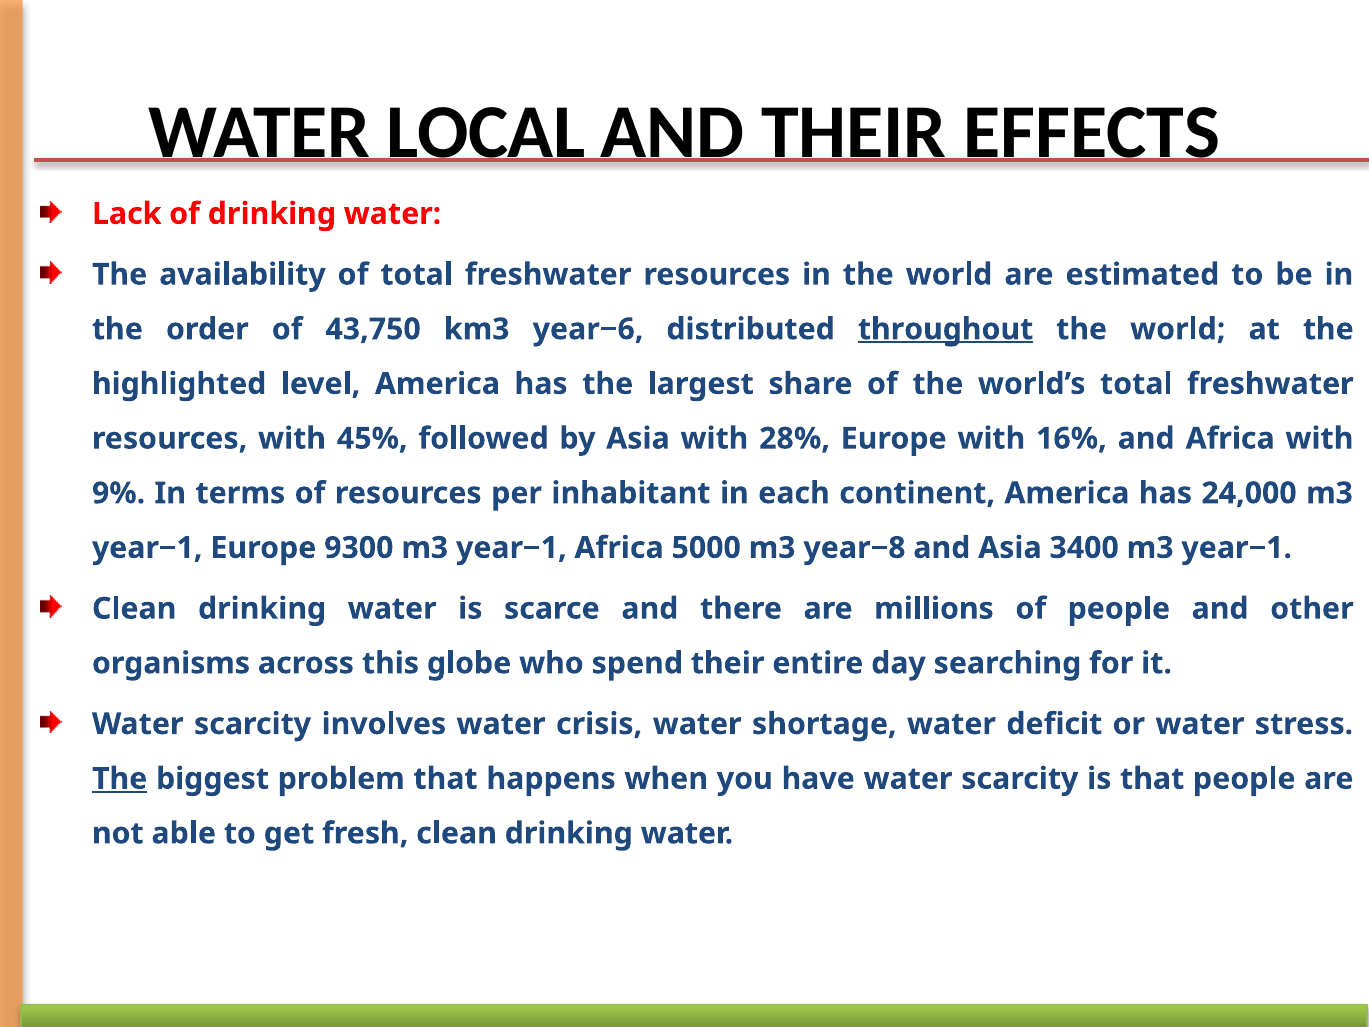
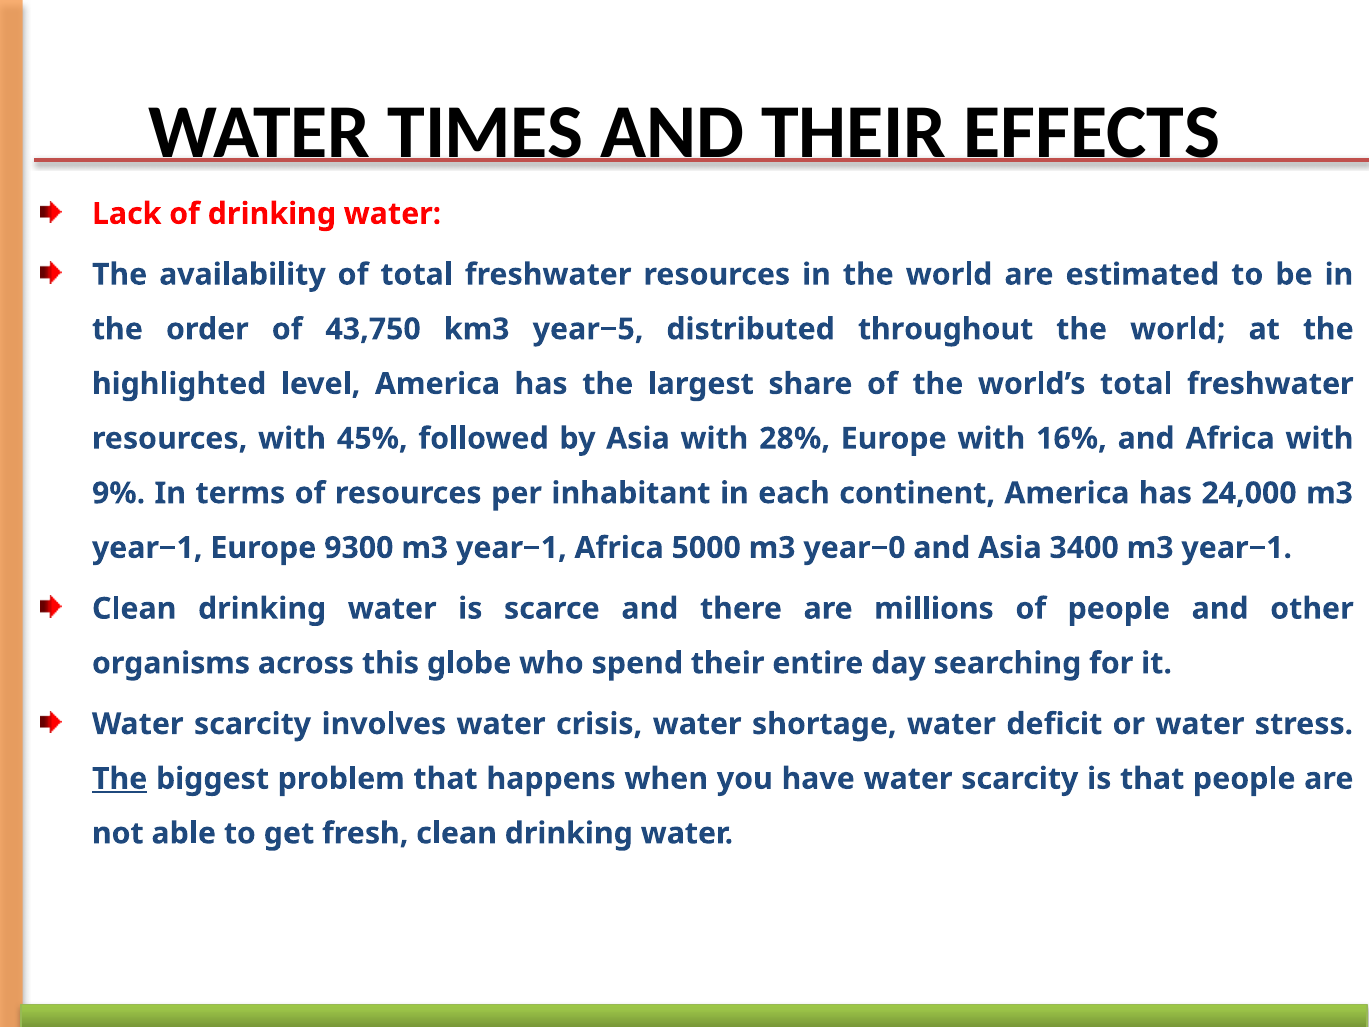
LOCAL: LOCAL -> TIMES (486, 132)
year−6: year−6 -> year−5 (588, 329)
throughout underline: present -> none (946, 329)
year−8: year−8 -> year−0 (855, 548)
